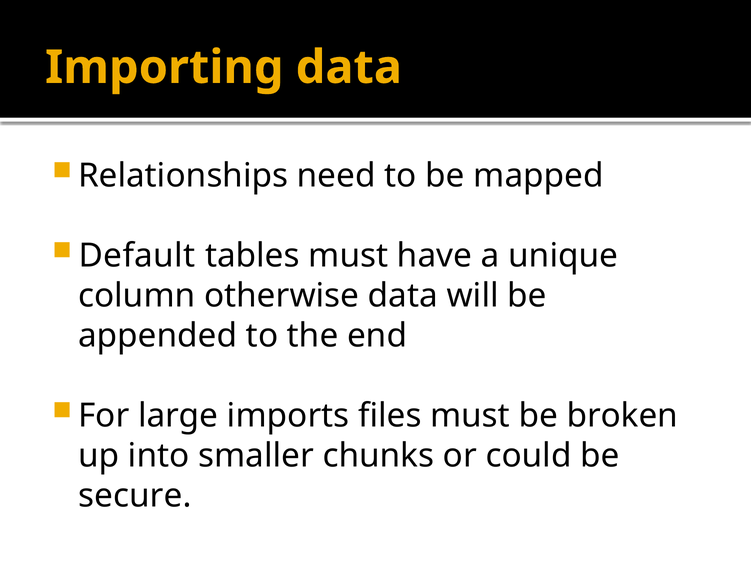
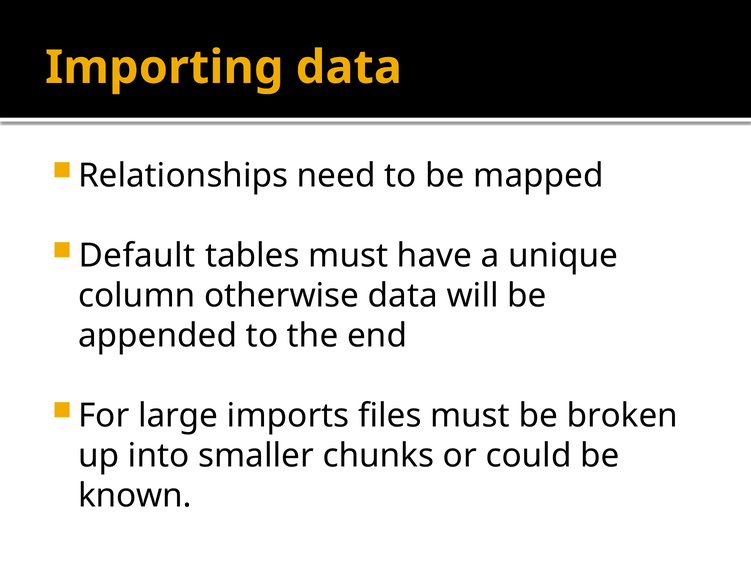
secure: secure -> known (135, 496)
